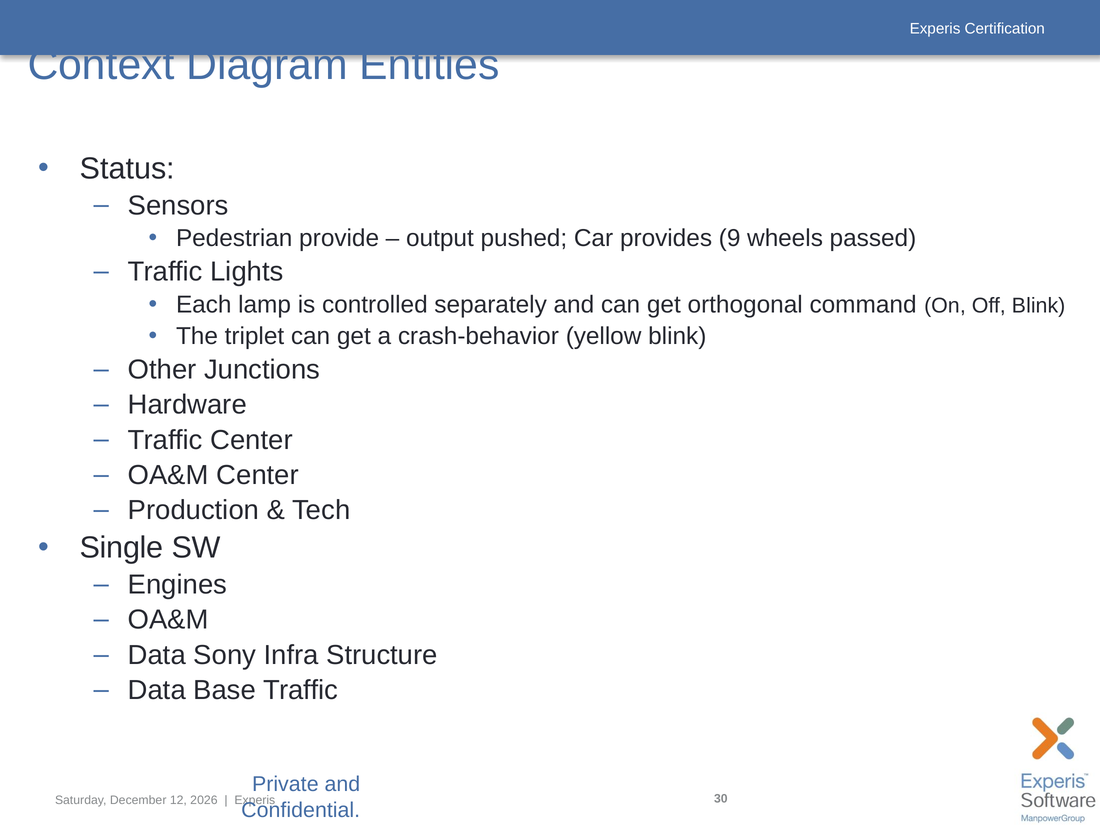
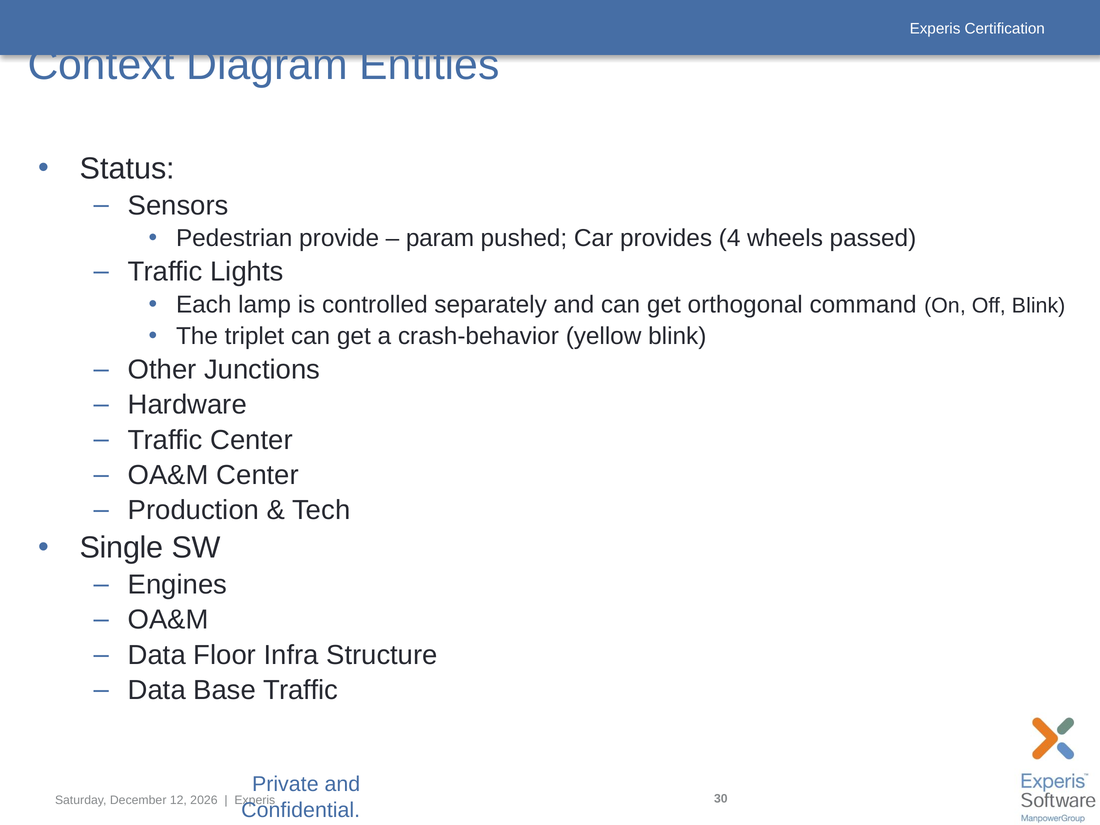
output: output -> param (440, 238)
9: 9 -> 4 (730, 238)
Sony: Sony -> Floor (225, 655)
